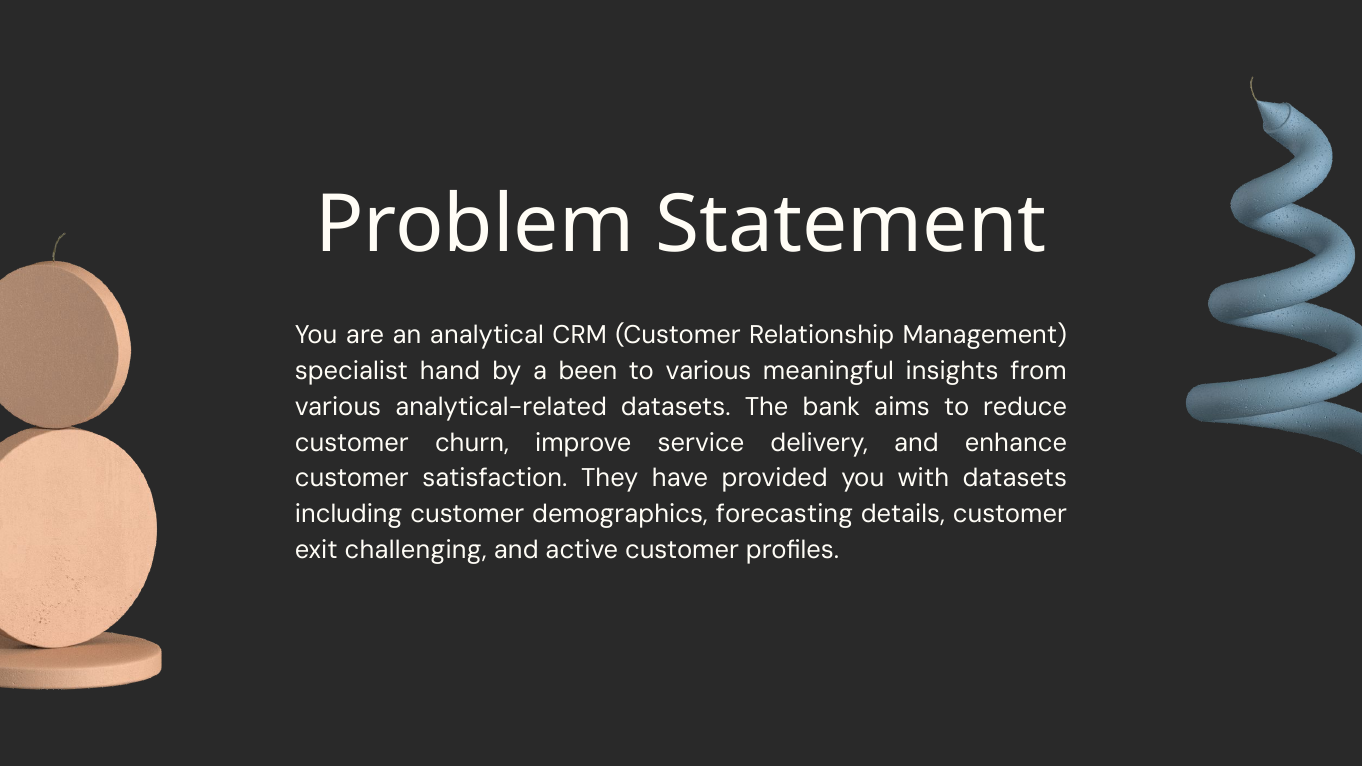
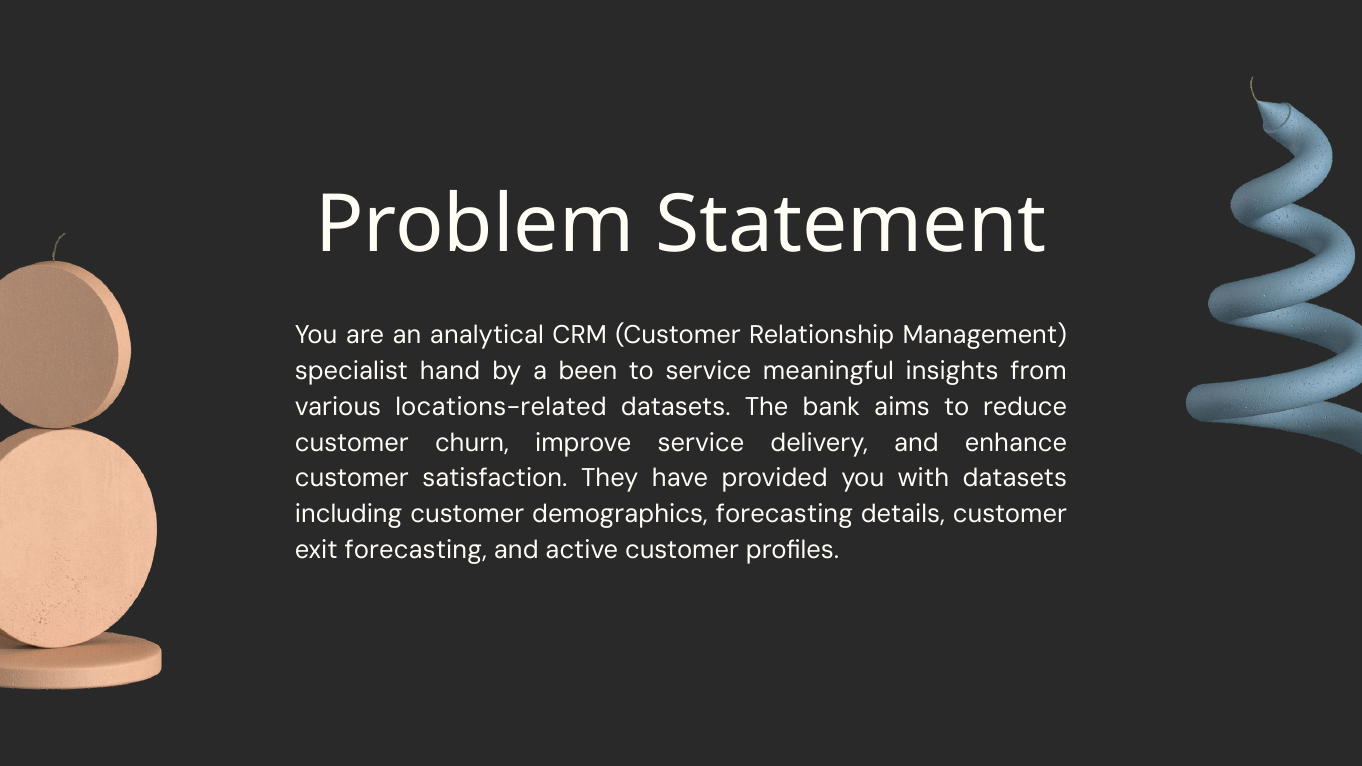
to various: various -> service (708, 371)
analytical-related: analytical-related -> locations-related (501, 407)
exit challenging: challenging -> forecasting (416, 550)
